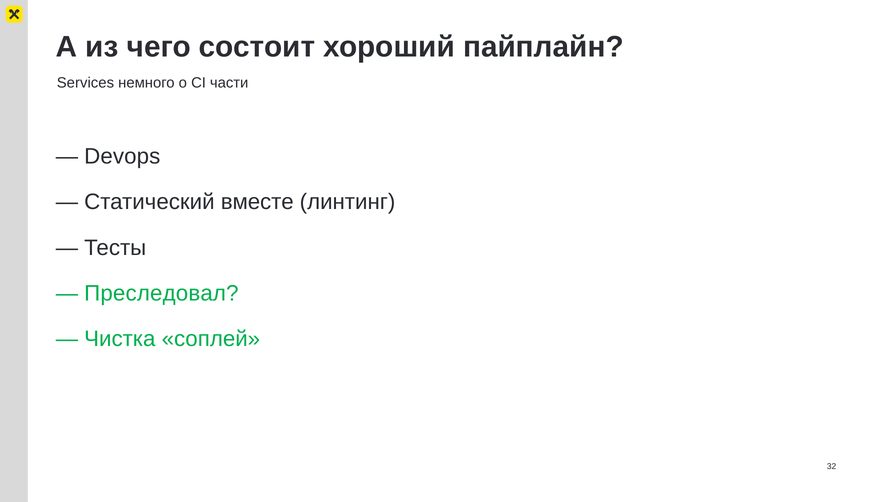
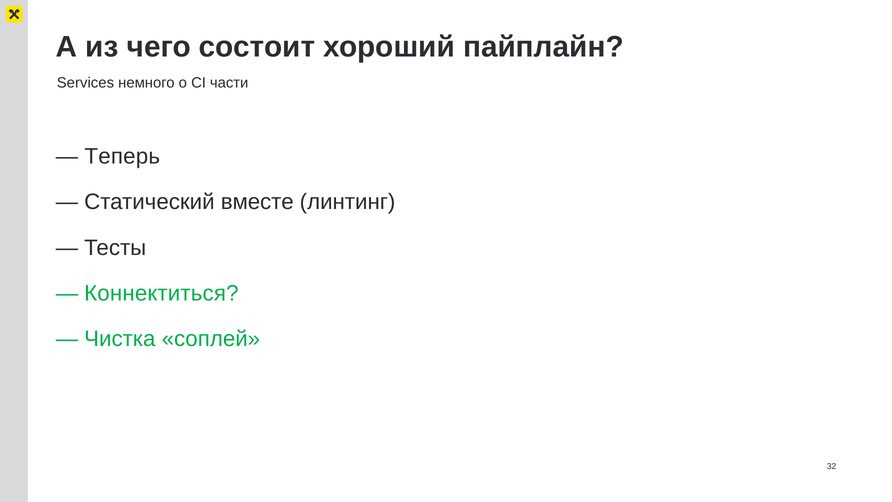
Devops: Devops -> Теперь (122, 156)
Преследовал: Преследовал -> Коннектиться (161, 293)
